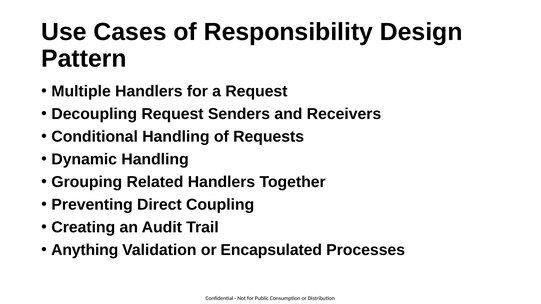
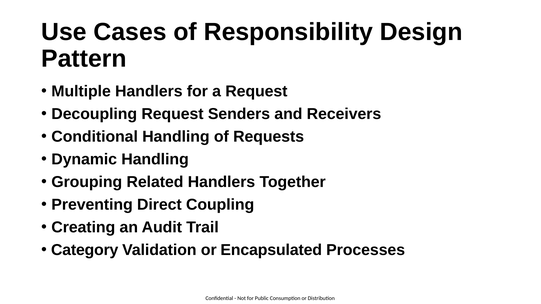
Anything: Anything -> Category (85, 250)
